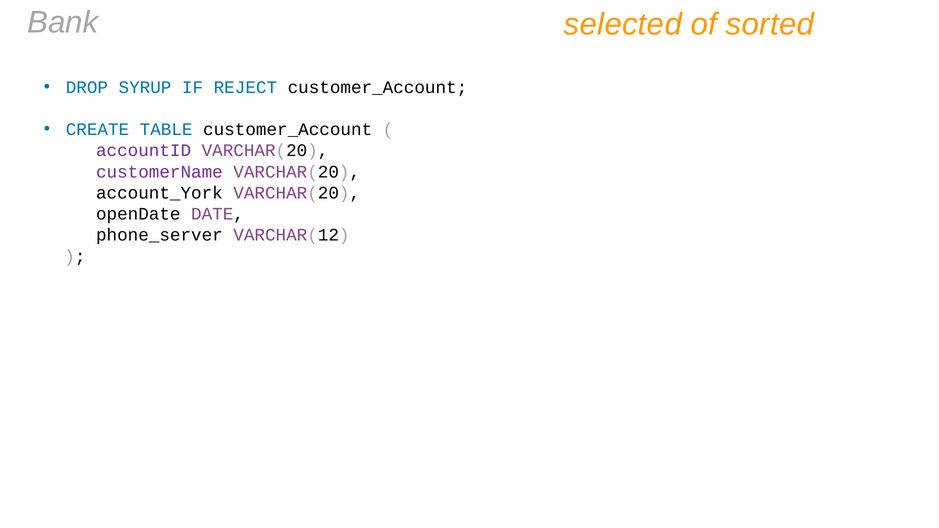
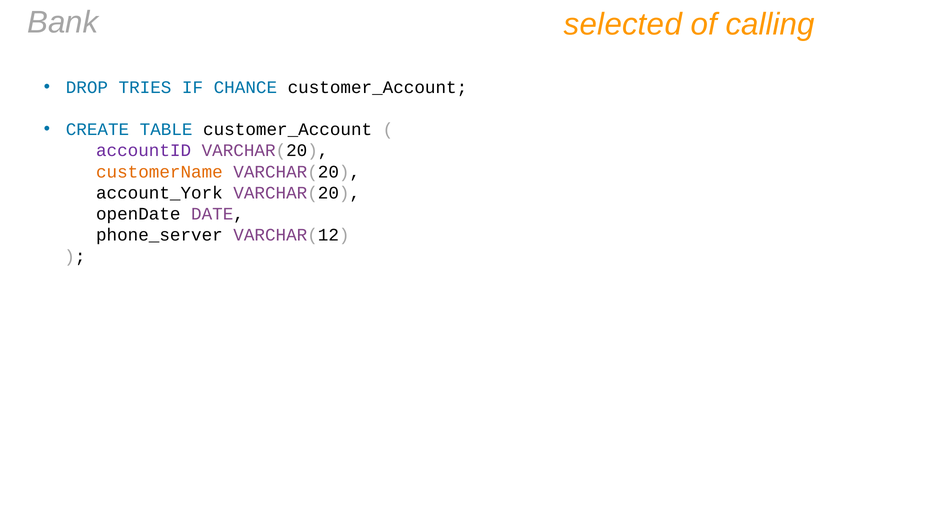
sorted: sorted -> calling (770, 24)
SYRUP: SYRUP -> TRIES (145, 87)
REJECT: REJECT -> CHANCE (245, 87)
customerName colour: purple -> orange (159, 172)
